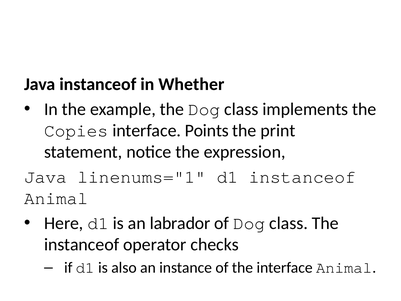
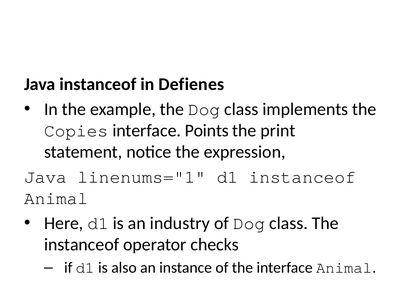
Whether: Whether -> Defienes (191, 84)
labrador: labrador -> industry (180, 223)
